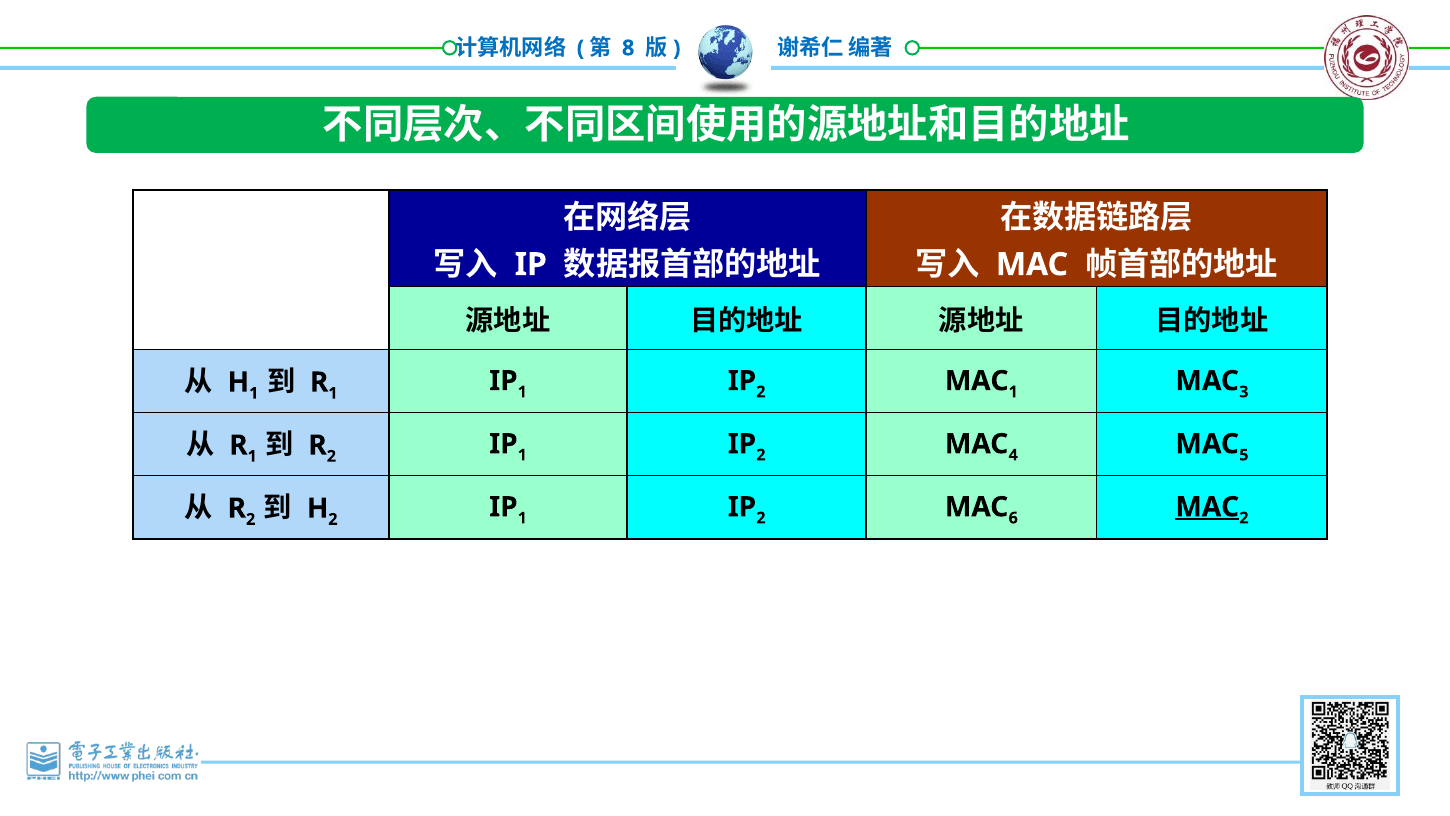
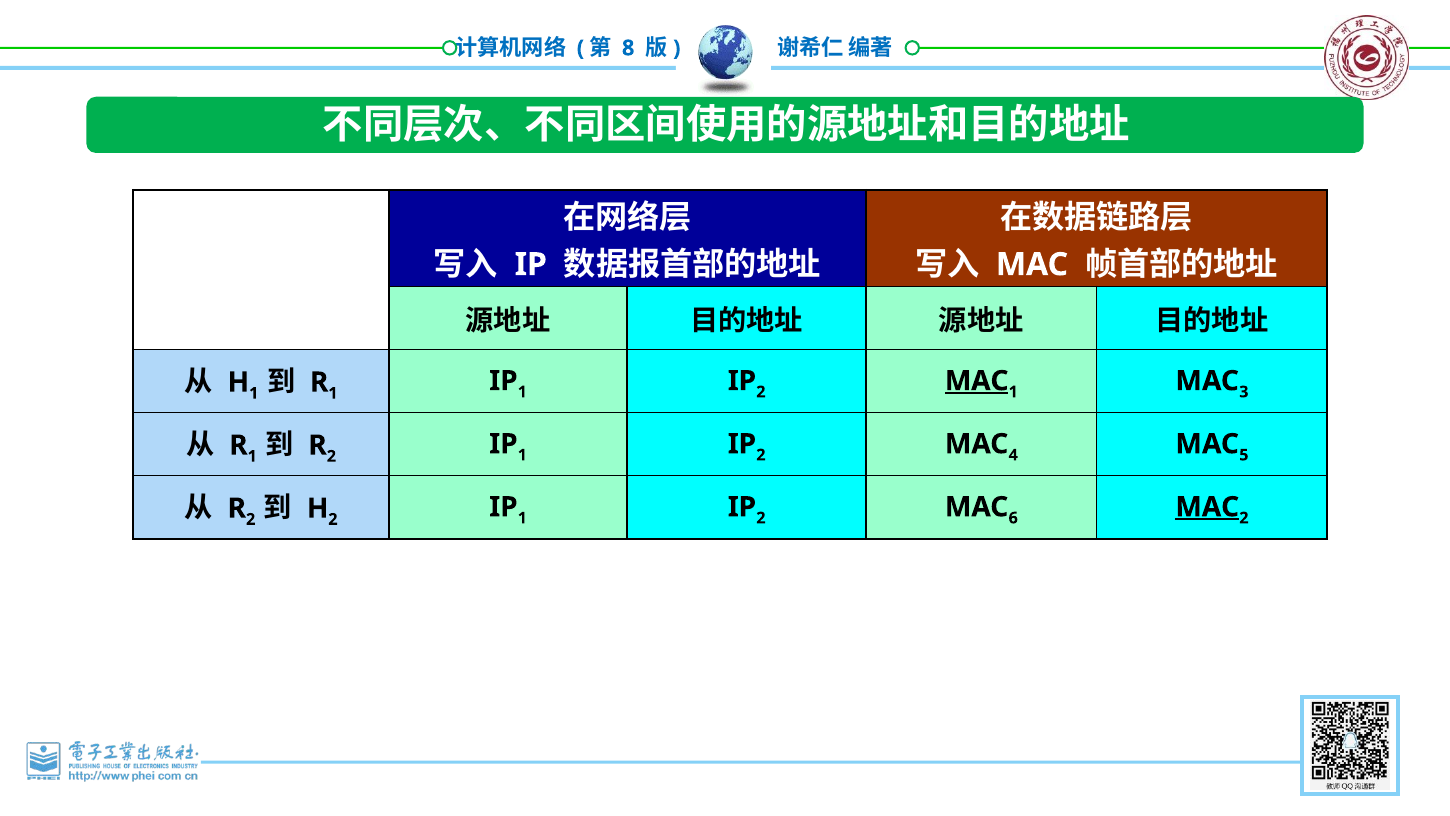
MAC underline: none -> present (977, 381)
